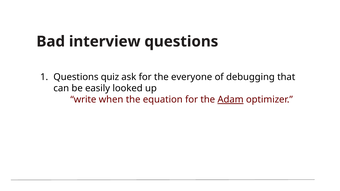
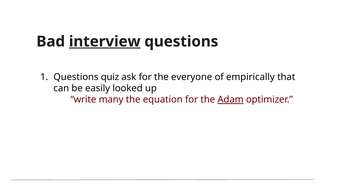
interview underline: none -> present (105, 42)
debugging: debugging -> empirically (250, 77)
when: when -> many (111, 100)
